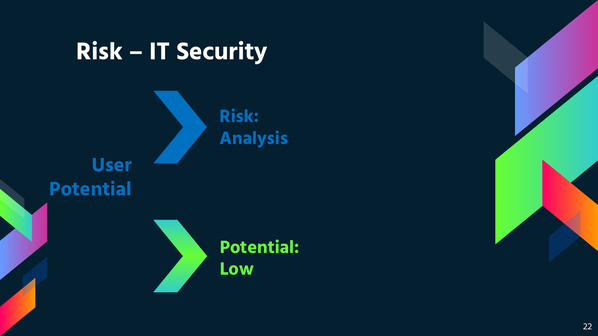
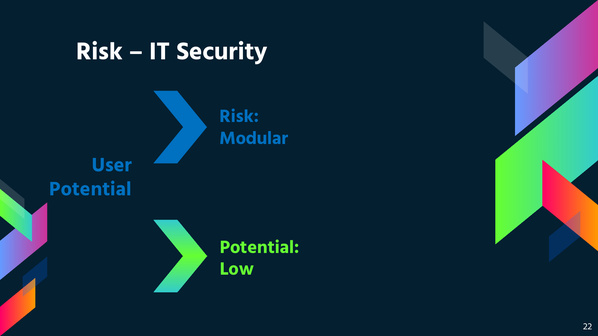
Analysis: Analysis -> Modular (254, 138)
